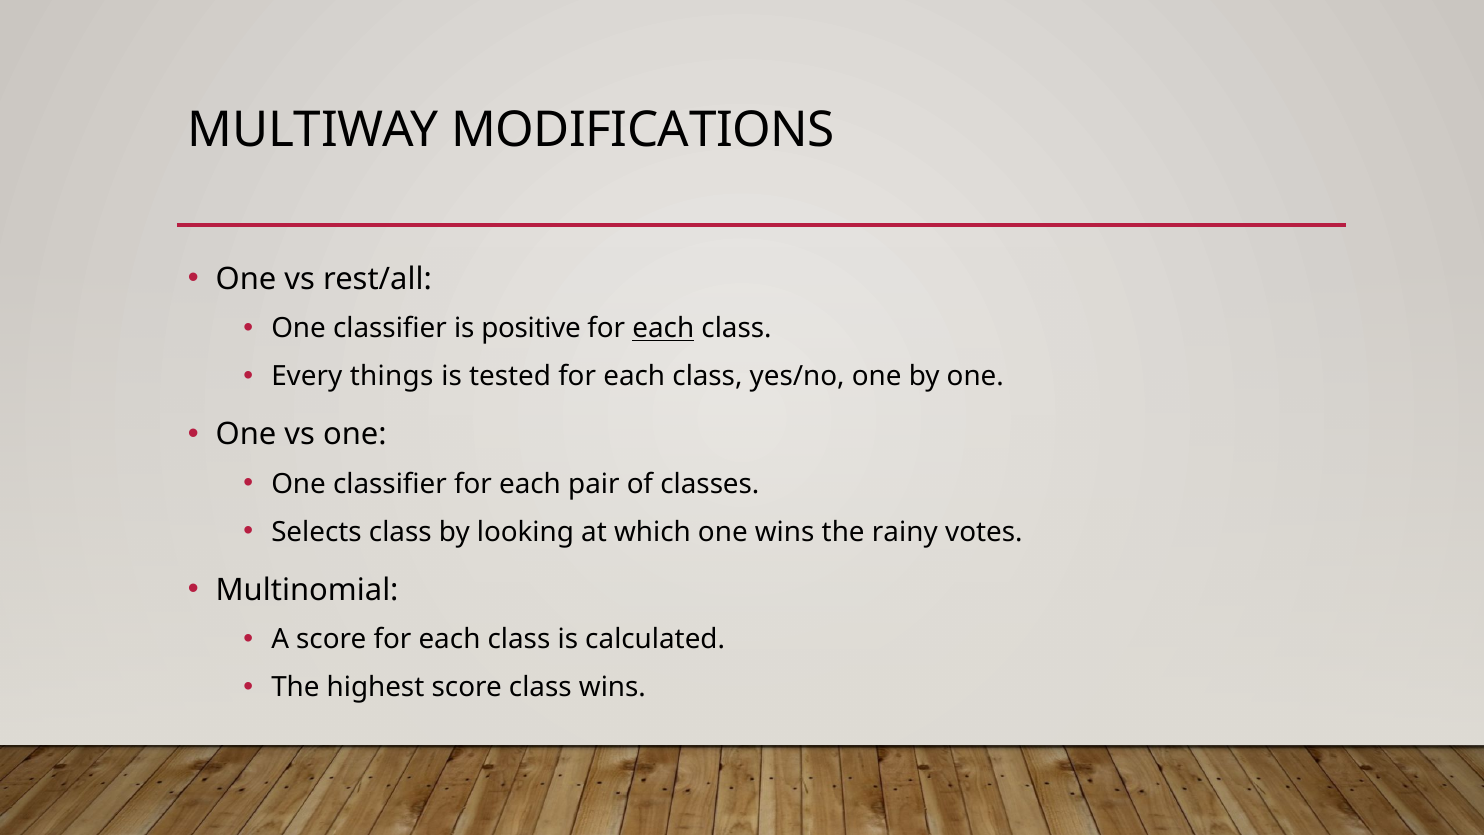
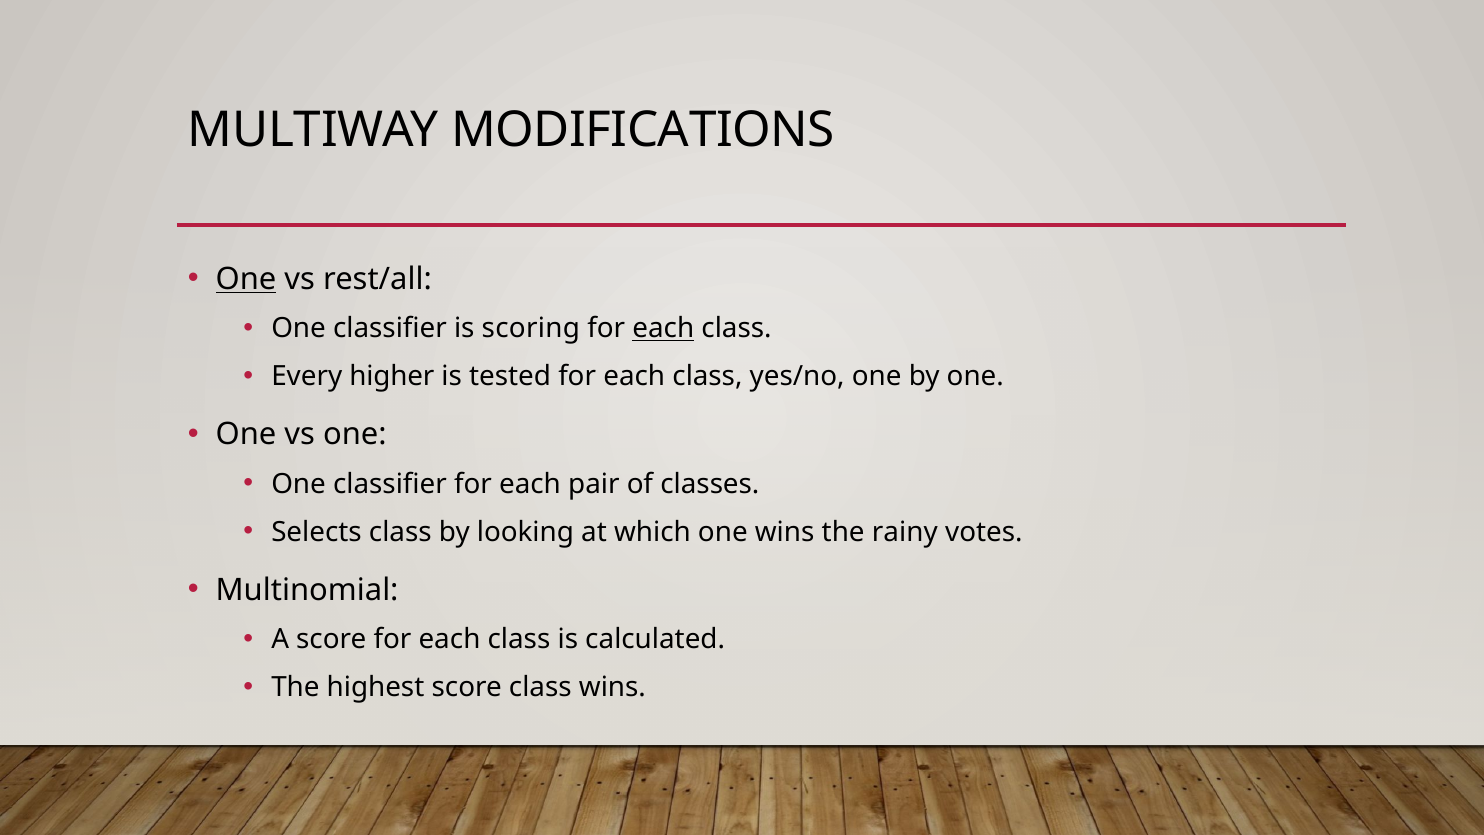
One underline: none -> present (246, 279)
positive: positive -> scoring (531, 328)
things: things -> higher (392, 376)
